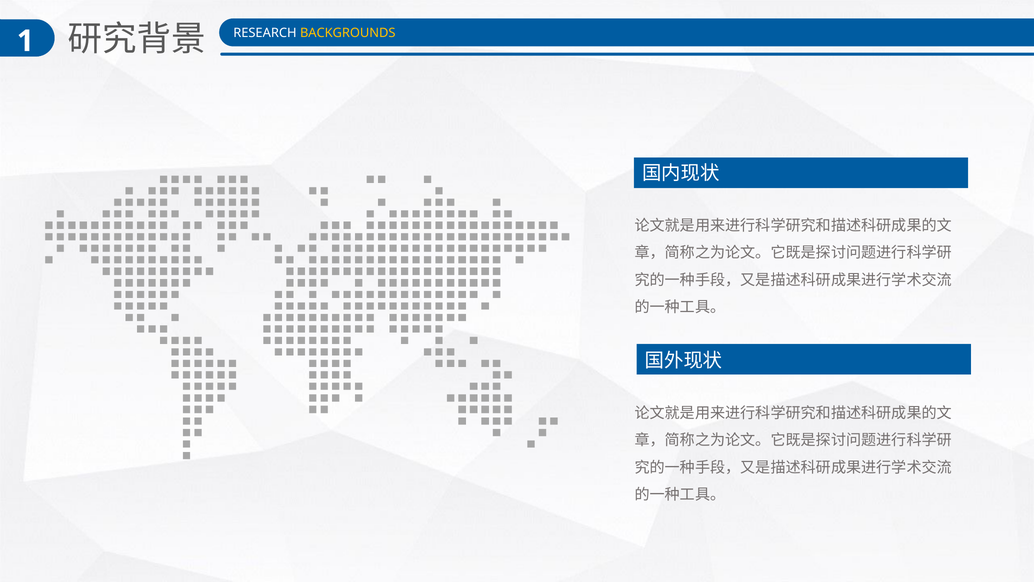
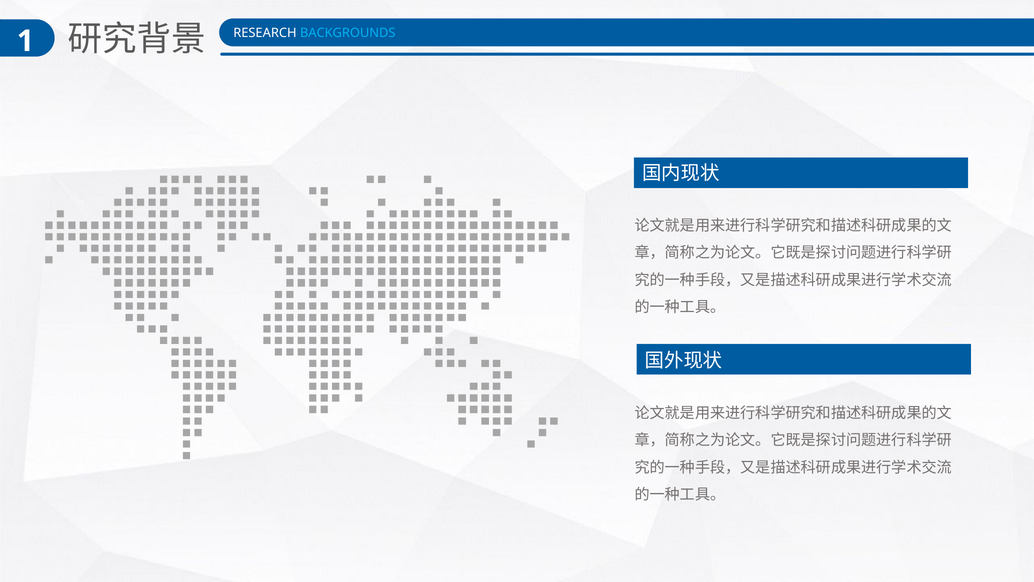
BACKGROUNDS colour: yellow -> light blue (348, 33)
